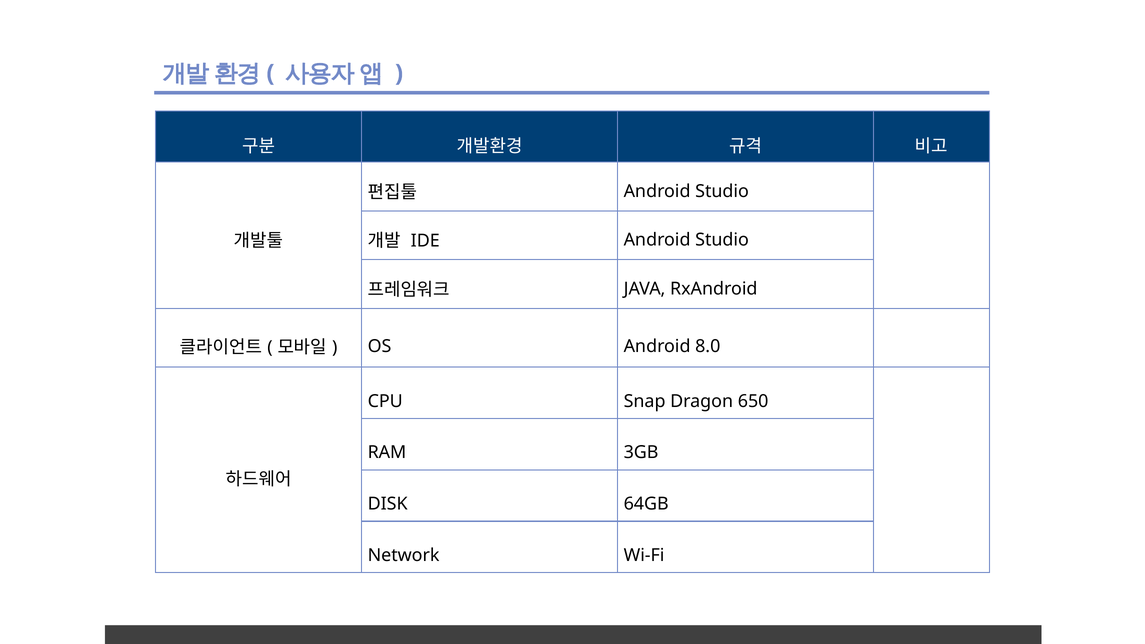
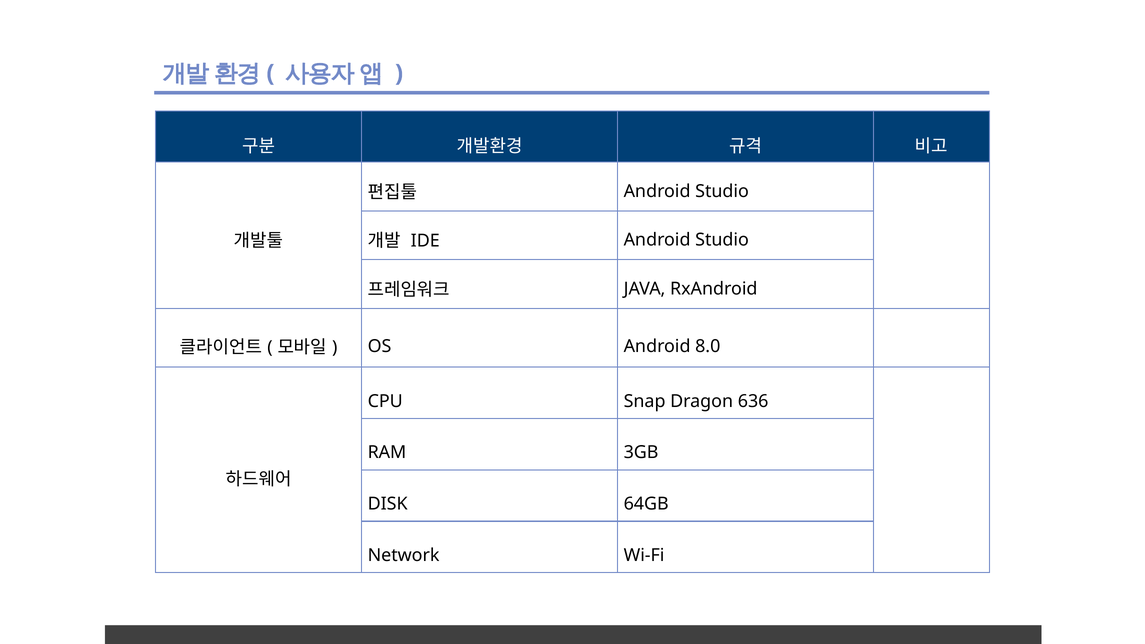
650: 650 -> 636 (753, 401)
